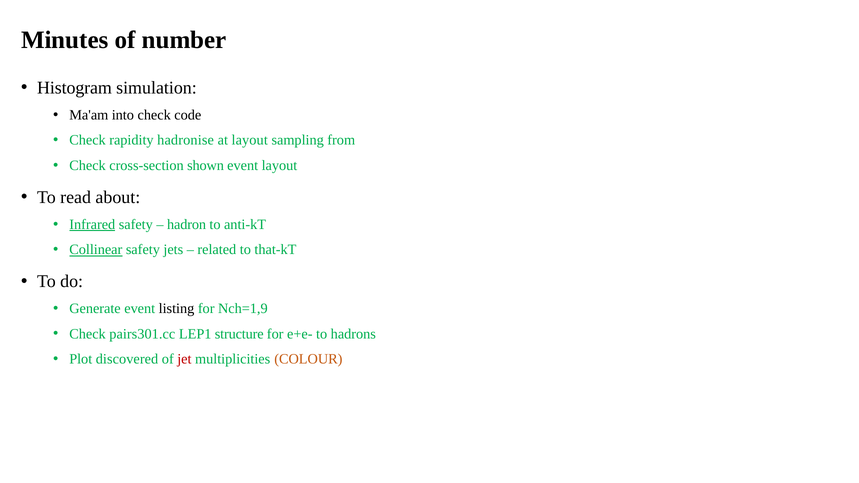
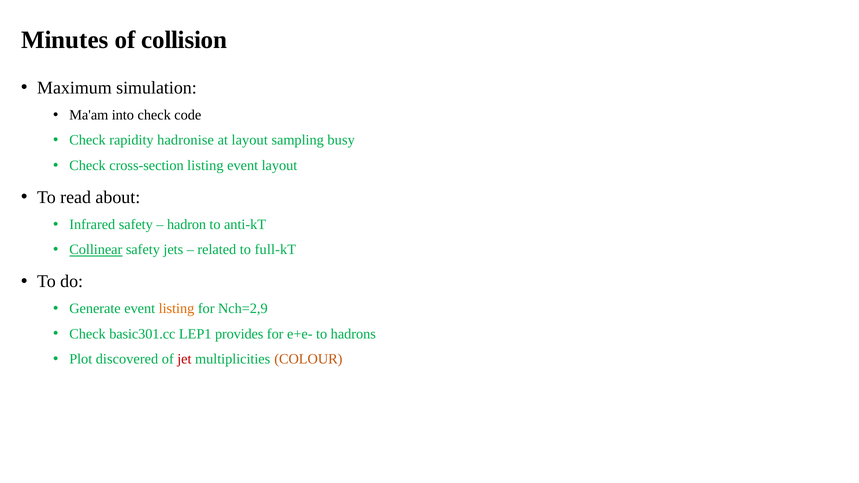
number: number -> collision (184, 40)
Histogram: Histogram -> Maximum (74, 88)
from: from -> busy (341, 140)
cross-section shown: shown -> listing (205, 166)
Infrared underline: present -> none (92, 225)
that-kT: that-kT -> full-kT (275, 250)
listing colour: black -> orange (177, 309)
Nch=1,9: Nch=1,9 -> Nch=2,9 (243, 309)
pairs301.cc: pairs301.cc -> basic301.cc (142, 334)
structure: structure -> provides (239, 334)
